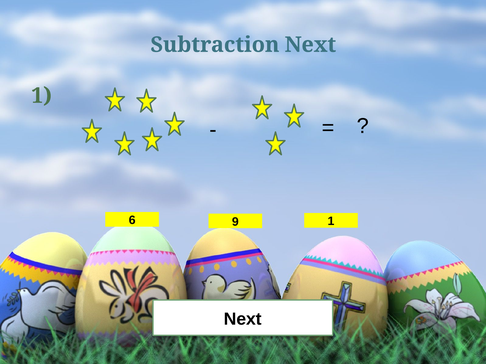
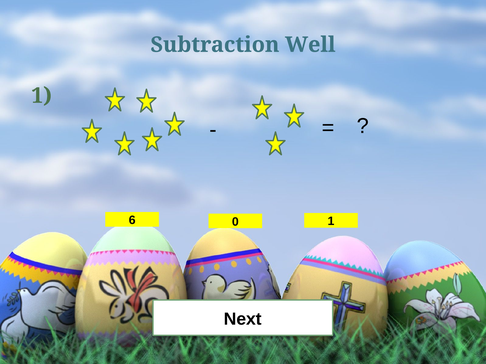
Subtraction Next: Next -> Well (310, 45)
9: 9 -> 0 (235, 222)
